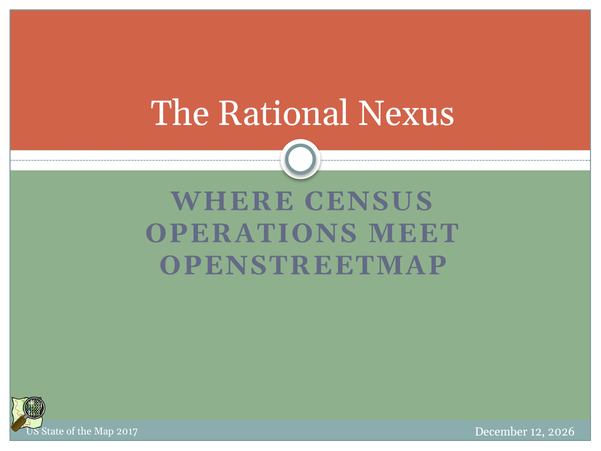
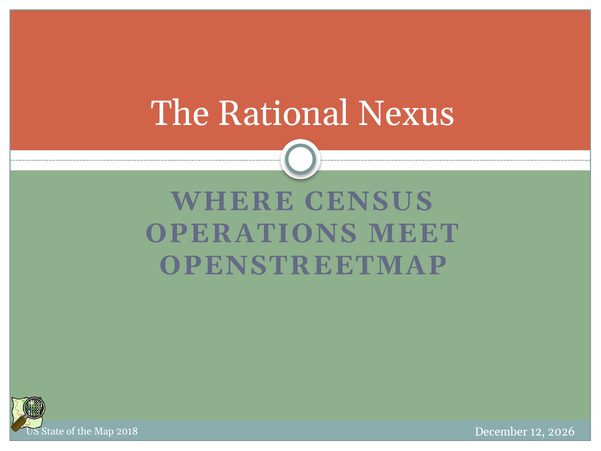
2017: 2017 -> 2018 (127, 431)
